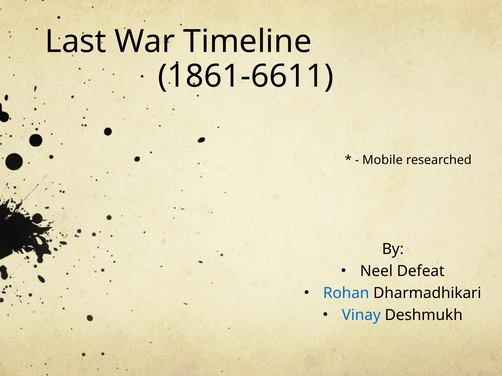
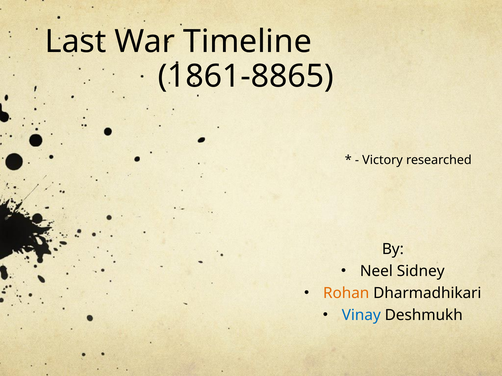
1861-6611: 1861-6611 -> 1861-8865 (246, 76)
Mobile: Mobile -> Victory (383, 160)
Defeat: Defeat -> Sidney (421, 272)
Rohan colour: blue -> orange (346, 294)
